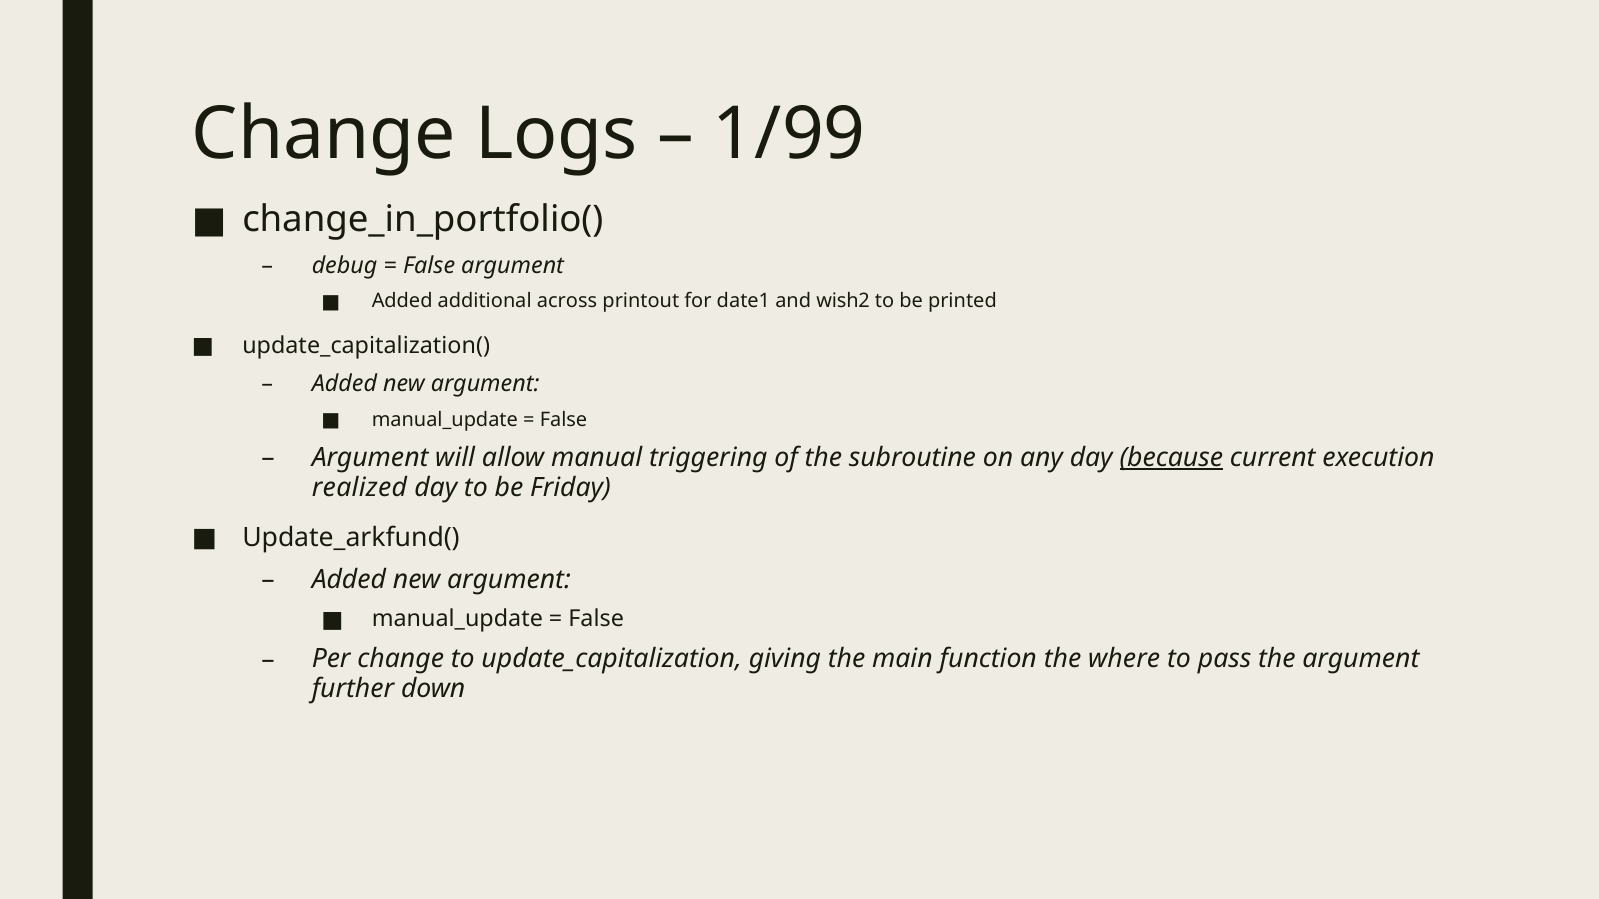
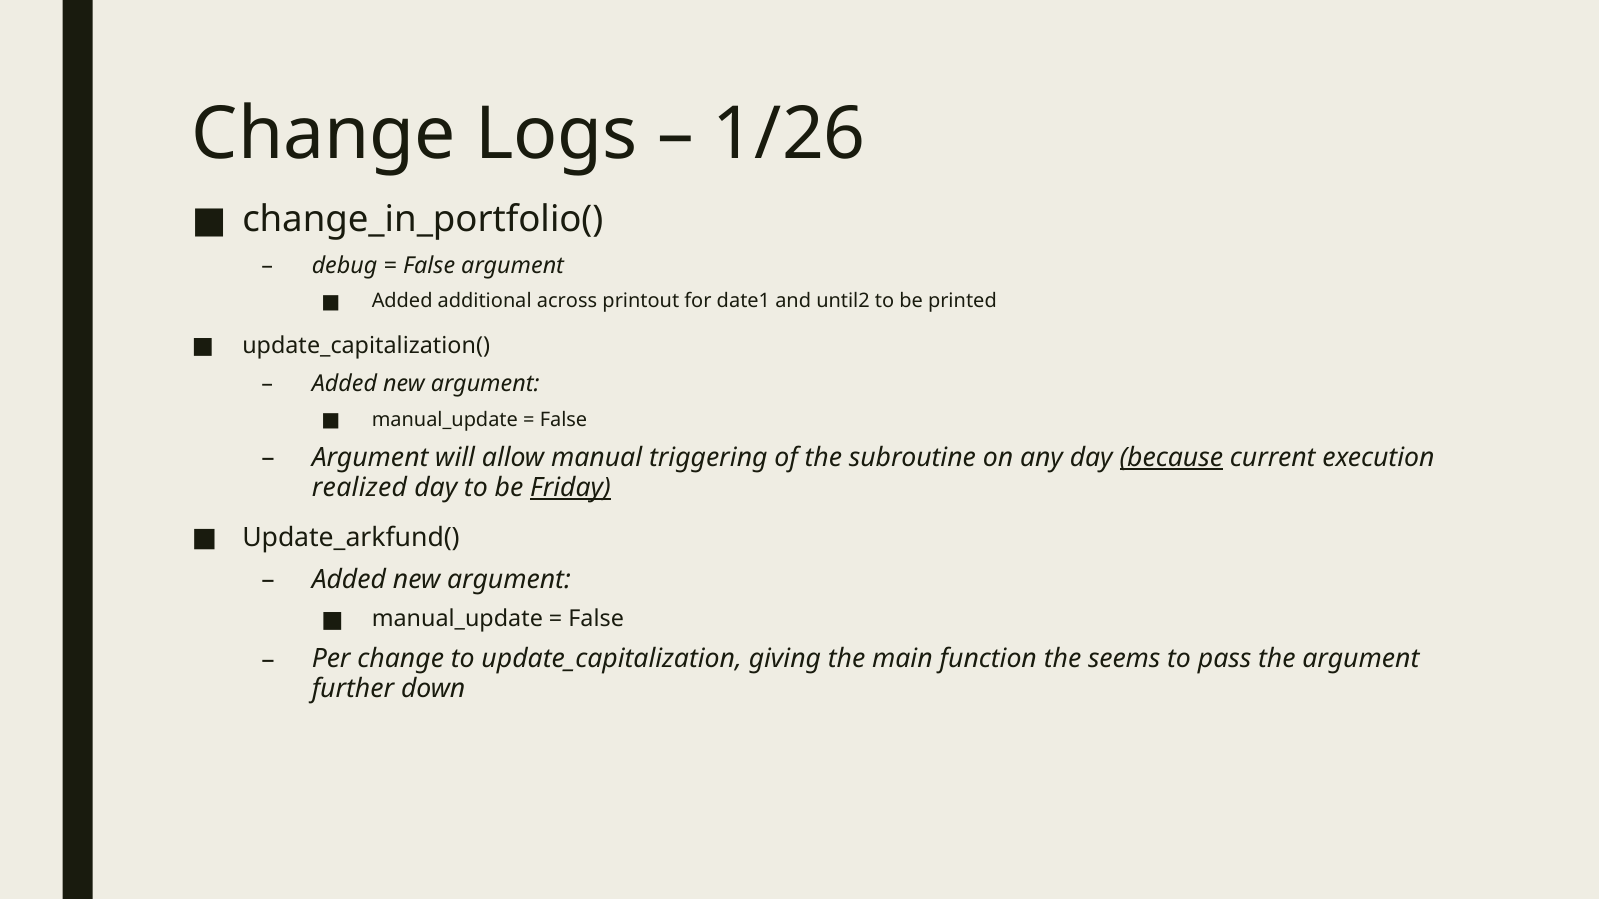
1/99: 1/99 -> 1/26 (789, 134)
wish2: wish2 -> until2 (843, 301)
Friday underline: none -> present (570, 488)
where: where -> seems (1124, 659)
